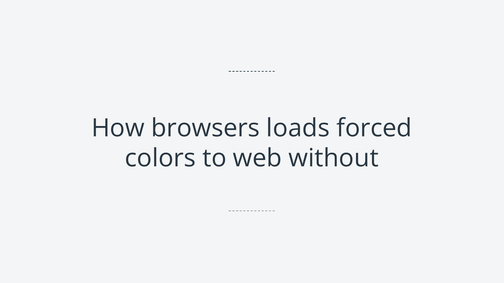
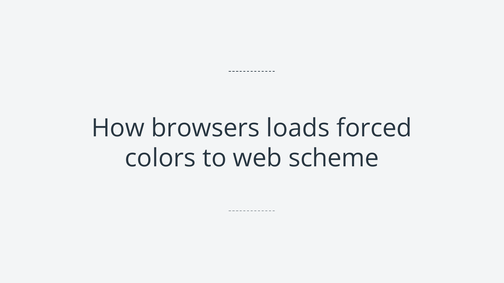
without: without -> scheme (334, 159)
